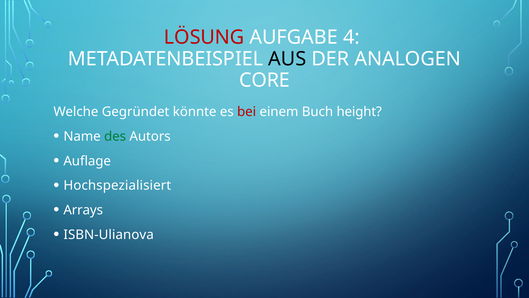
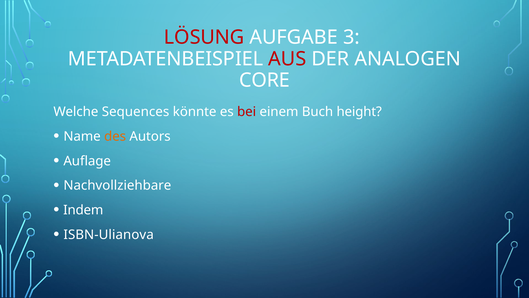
4: 4 -> 3 (351, 37)
AUS colour: black -> red (287, 59)
Gegründet: Gegründet -> Sequences (136, 112)
des colour: green -> orange (115, 136)
Hochspezialisiert: Hochspezialisiert -> Nachvollziehbare (117, 185)
Arrays: Arrays -> Indem (83, 210)
